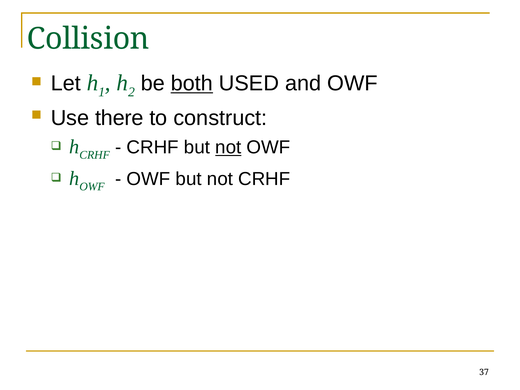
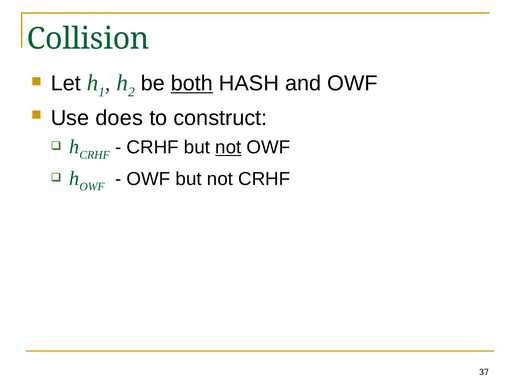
USED: USED -> HASH (249, 83)
there: there -> does (119, 118)
